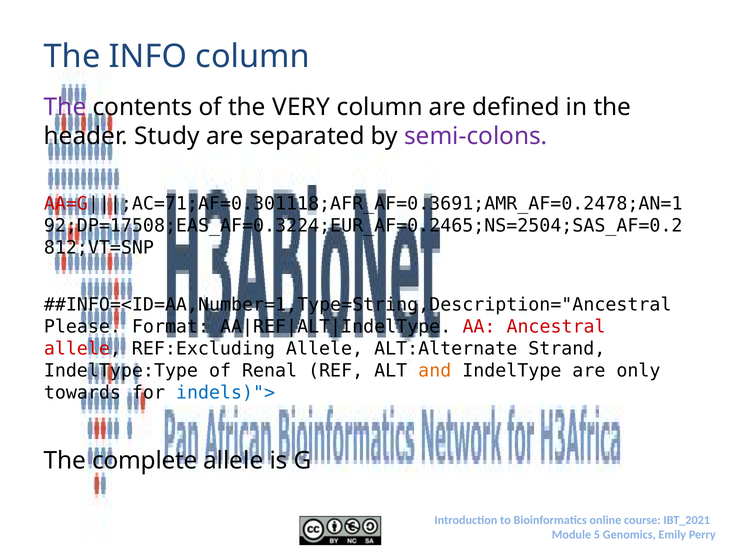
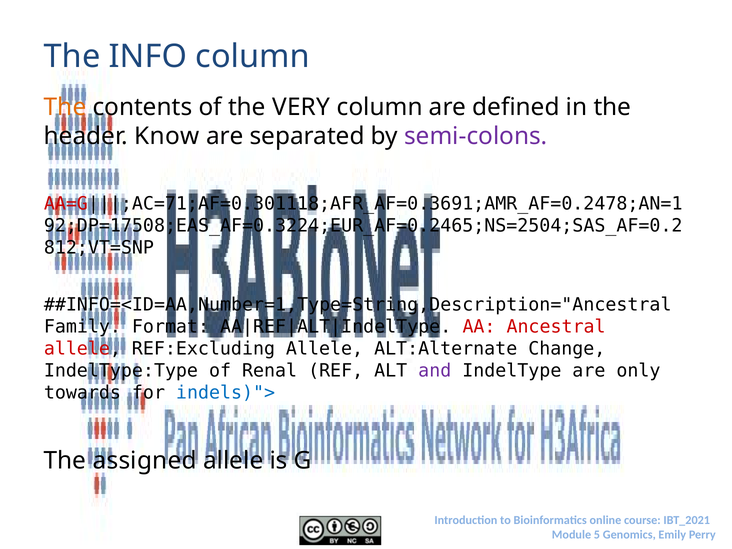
The colour: purple -> orange (65, 107)
Study: Study -> Know (167, 136)
Please: Please -> Family (82, 327)
Strand: Strand -> Change (567, 349)
and colour: orange -> purple (435, 371)
complete: complete -> assigned (145, 461)
